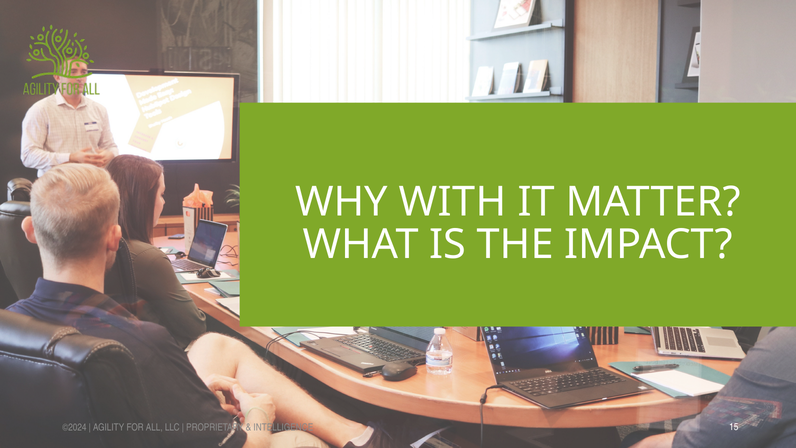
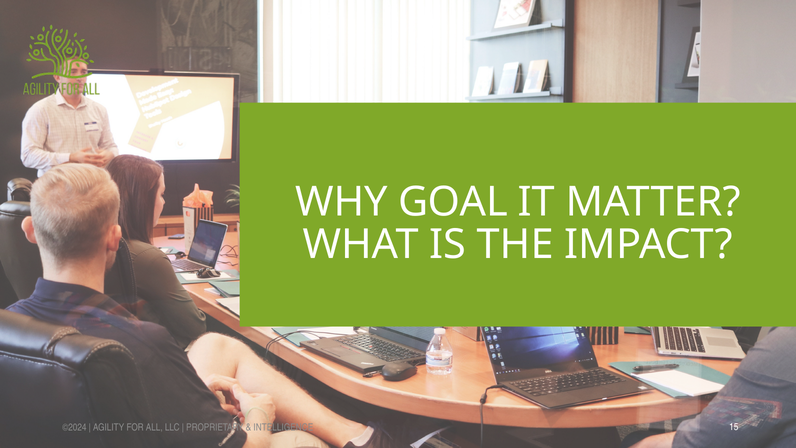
WITH: WITH -> GOAL (453, 202)
